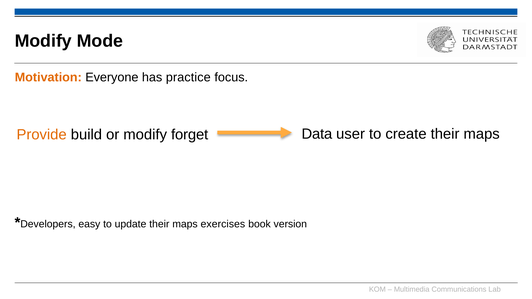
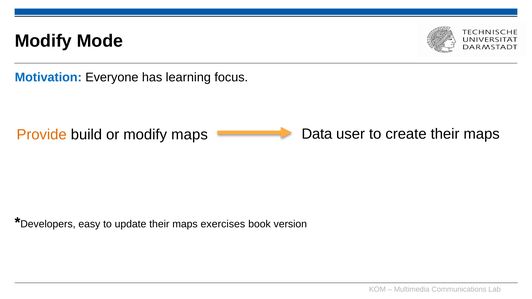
Motivation colour: orange -> blue (48, 77)
practice: practice -> learning (188, 77)
modify forget: forget -> maps (190, 135)
